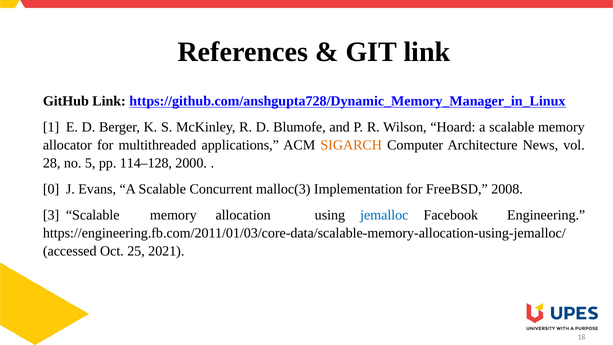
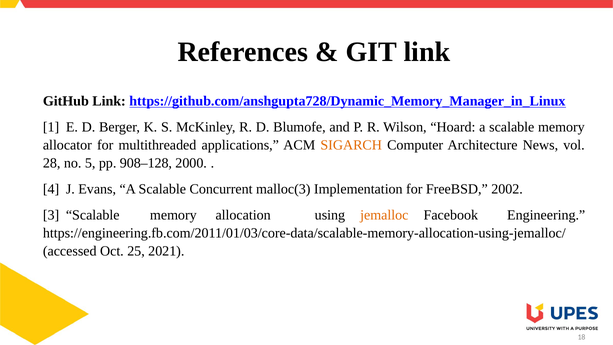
114–128: 114–128 -> 908–128 (146, 163)
0: 0 -> 4 (51, 189)
2008: 2008 -> 2002 (507, 189)
jemalloc colour: blue -> orange (384, 215)
